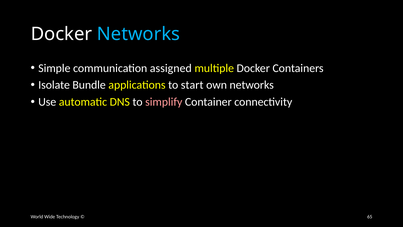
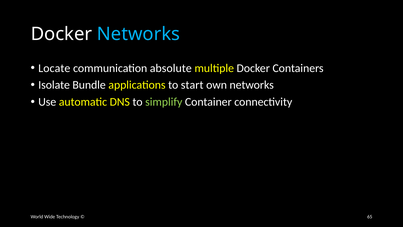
Simple: Simple -> Locate (54, 68)
assigned: assigned -> absolute (171, 68)
simplify colour: pink -> light green (164, 102)
